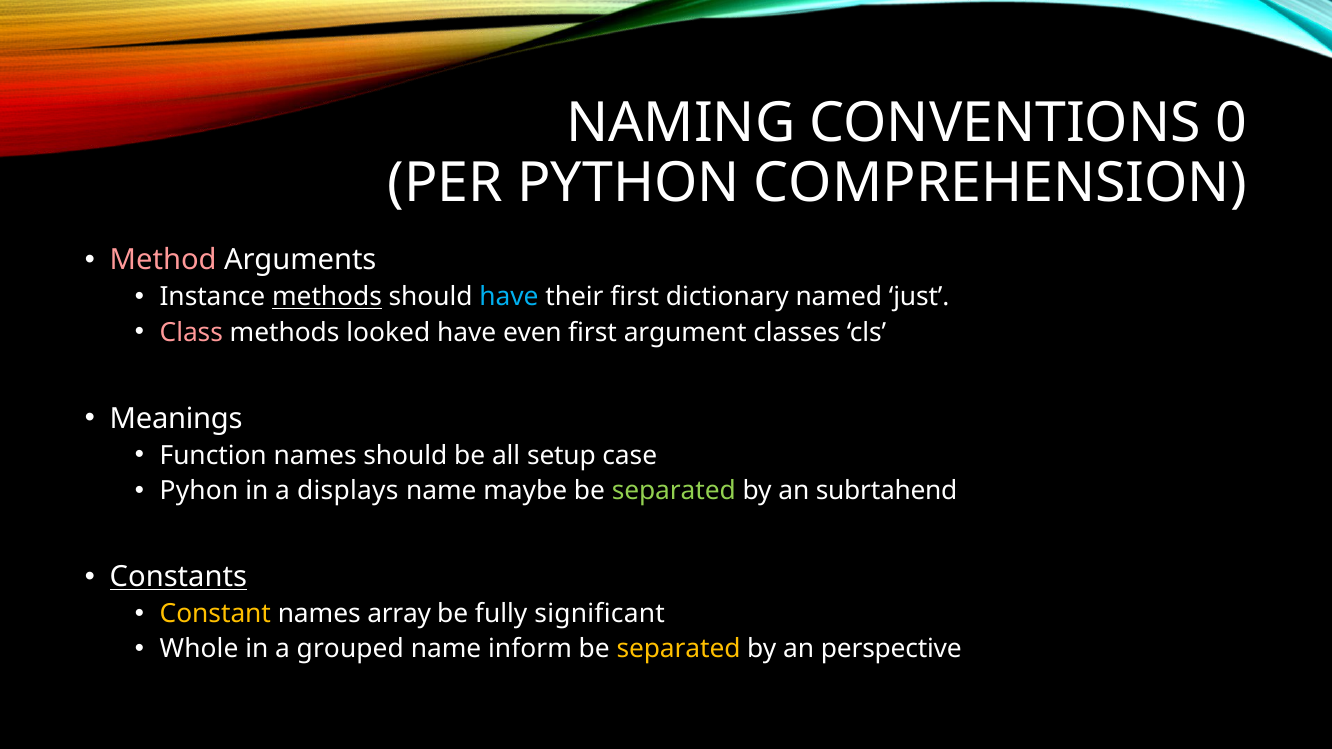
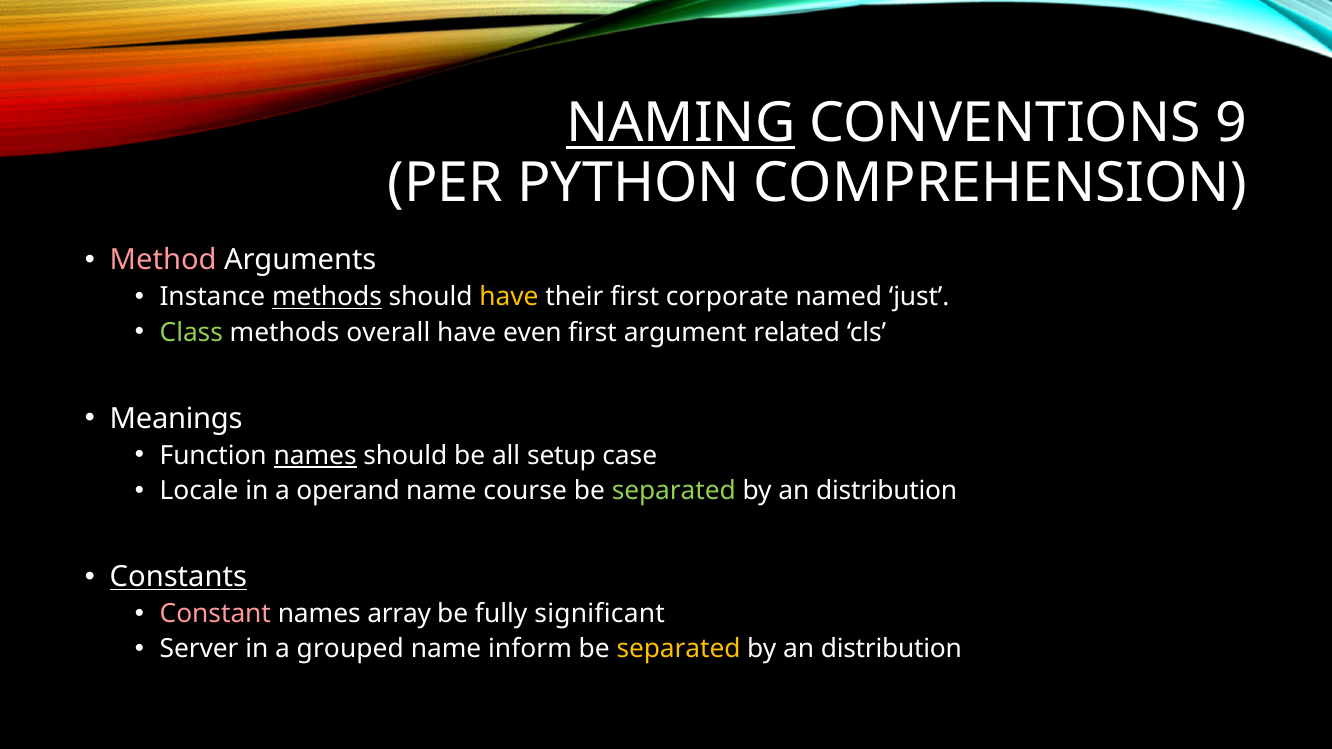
NAMING underline: none -> present (681, 124)
0: 0 -> 9 (1231, 124)
have colour: light blue -> yellow (509, 297)
dictionary: dictionary -> corporate (727, 297)
Class colour: pink -> light green (191, 332)
looked: looked -> overall (388, 332)
classes: classes -> related (797, 332)
names underline: none -> present (315, 456)
Pyhon: Pyhon -> Locale (199, 491)
displays: displays -> operand (348, 491)
maybe: maybe -> course (525, 491)
subrtahend: subrtahend -> distribution (887, 491)
Constant colour: yellow -> pink (215, 614)
Whole: Whole -> Server (199, 649)
perspective: perspective -> distribution (891, 649)
